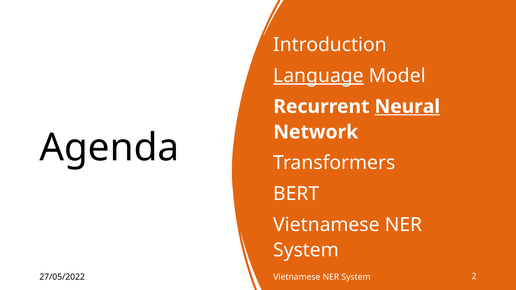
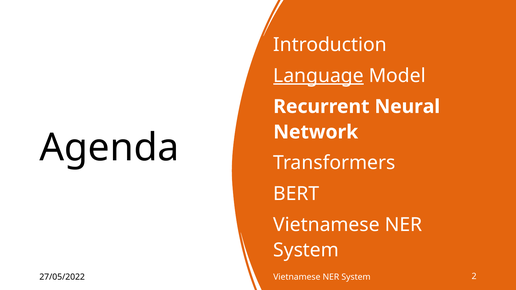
Neural underline: present -> none (407, 107)
